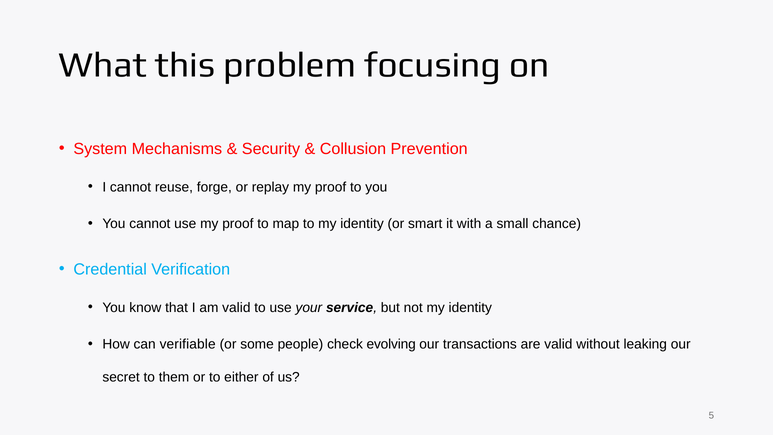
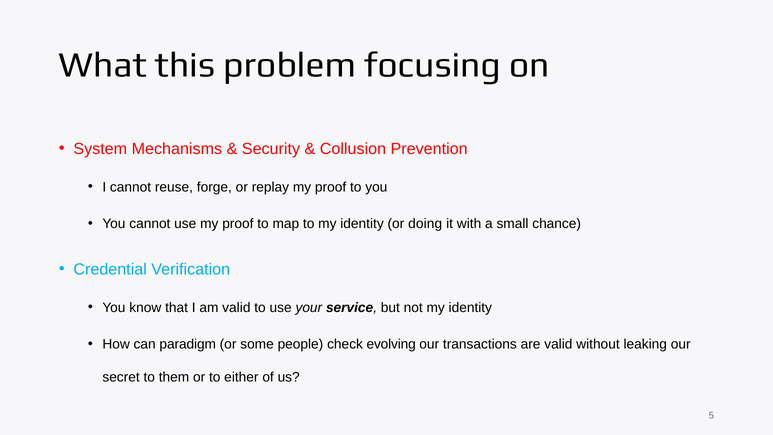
smart: smart -> doing (425, 224)
verifiable: verifiable -> paradigm (188, 344)
